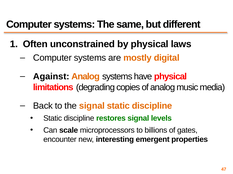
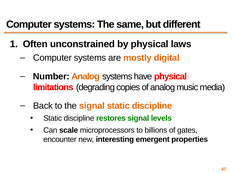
Against: Against -> Number (51, 77)
